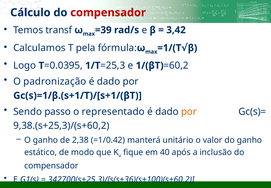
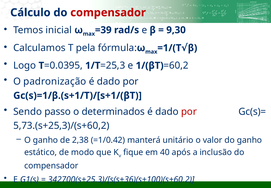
transf: transf -> inicial (59, 30)
3,42: 3,42 -> 9,30 (176, 30)
representado: representado -> determinados (113, 111)
por colour: orange -> red (189, 111)
9,38.(s+25,3)/(s+60,2: 9,38.(s+25,3)/(s+60,2 -> 5,73.(s+25,3)/(s+60,2 (61, 125)
